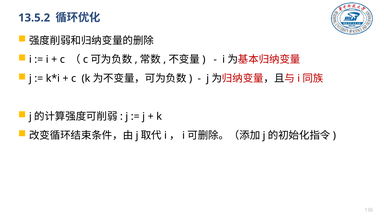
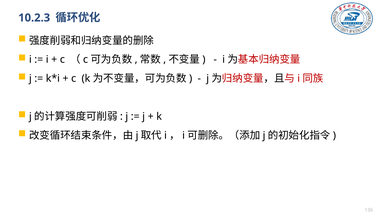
13.5.2: 13.5.2 -> 10.2.3 (34, 18)
